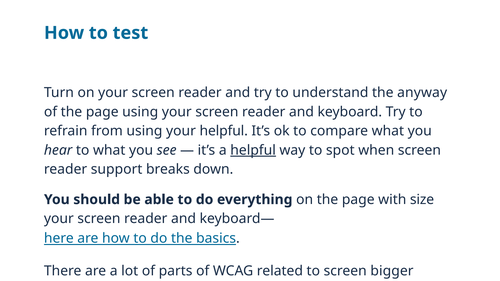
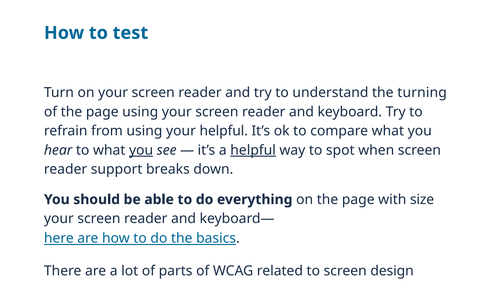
anyway: anyway -> turning (422, 93)
you underline: none -> present (141, 150)
bigger: bigger -> design (392, 271)
